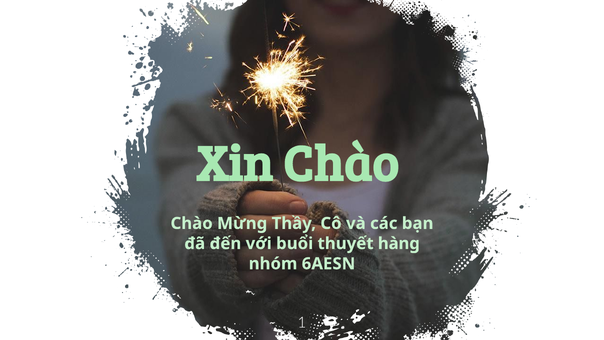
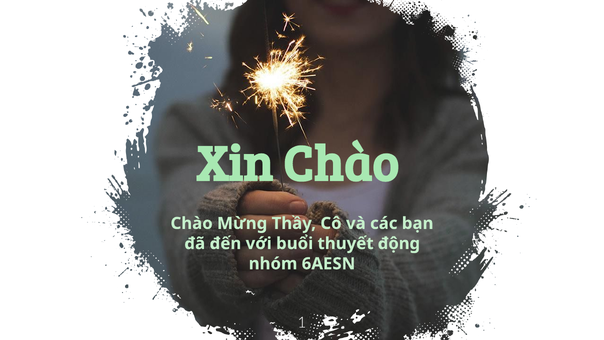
hàng: hàng -> động (399, 243)
